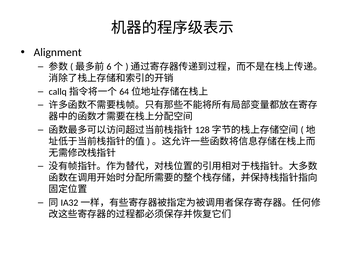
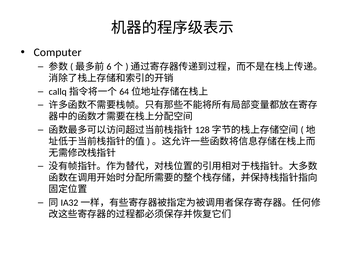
Alignment: Alignment -> Computer (58, 53)
